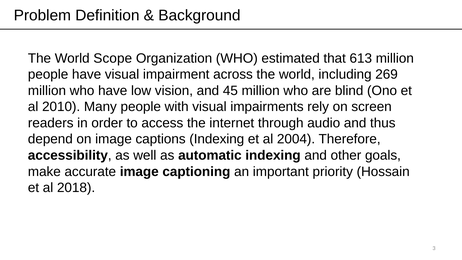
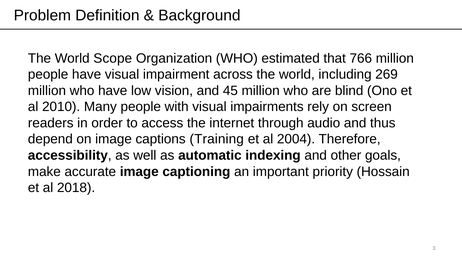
613: 613 -> 766 (361, 58)
captions Indexing: Indexing -> Training (217, 139)
